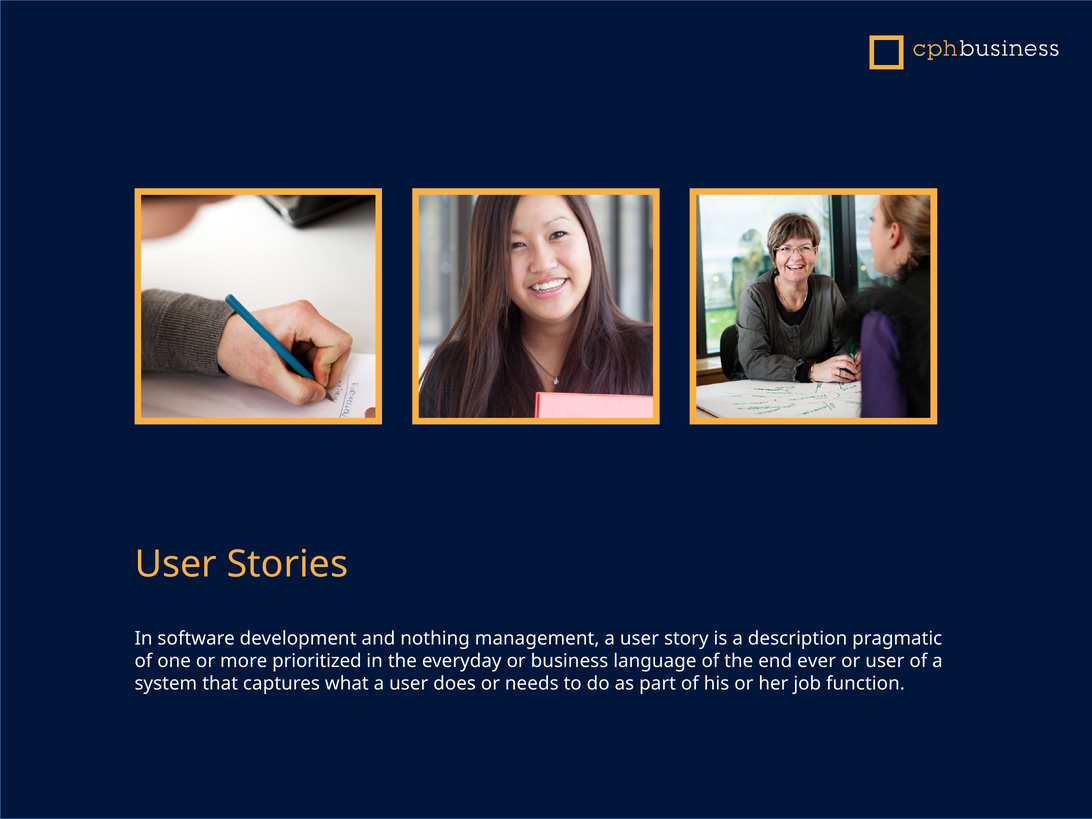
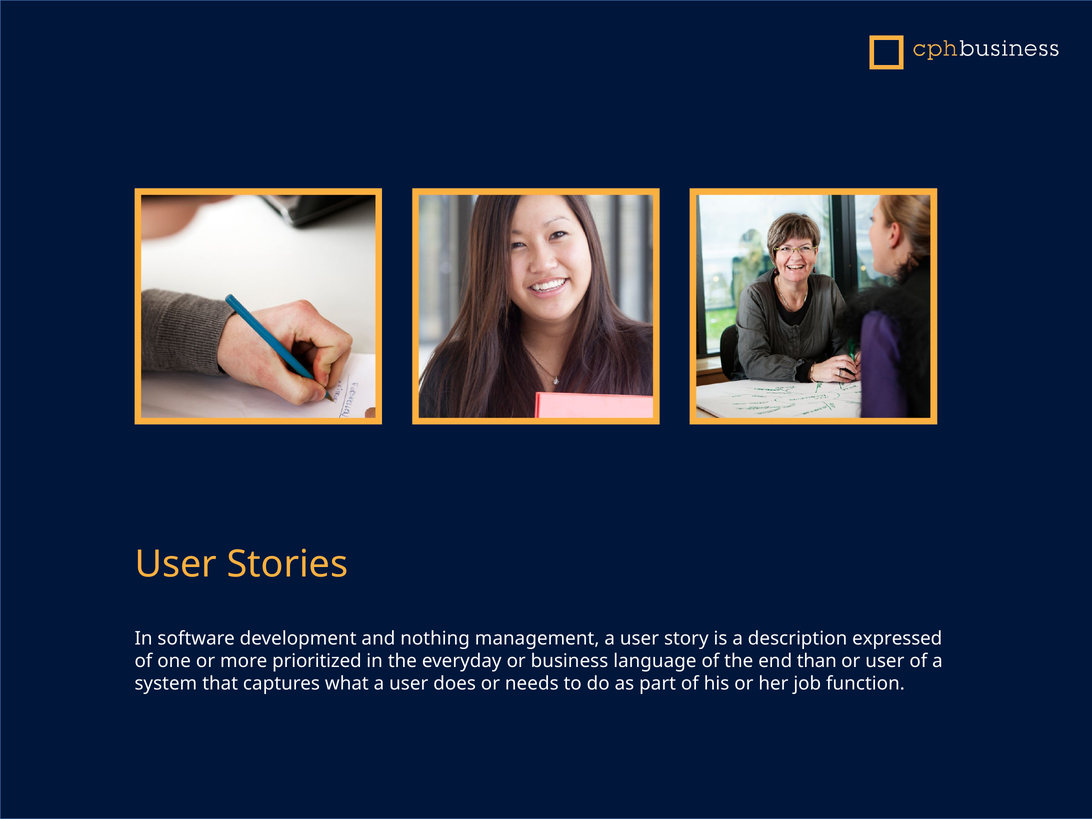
pragmatic: pragmatic -> expressed (897, 638)
ever: ever -> than (817, 661)
